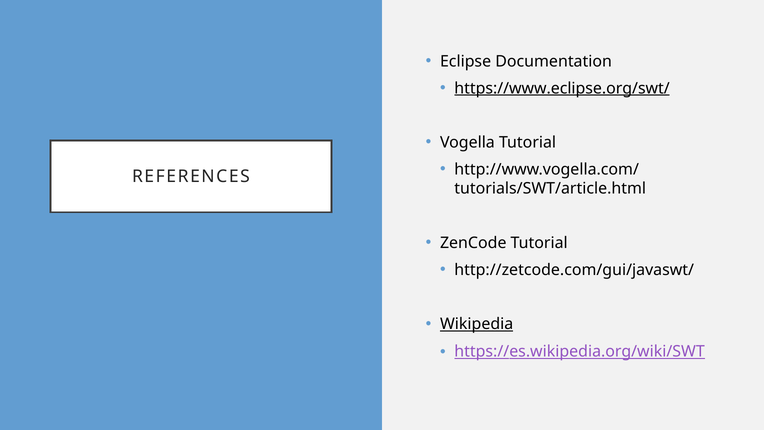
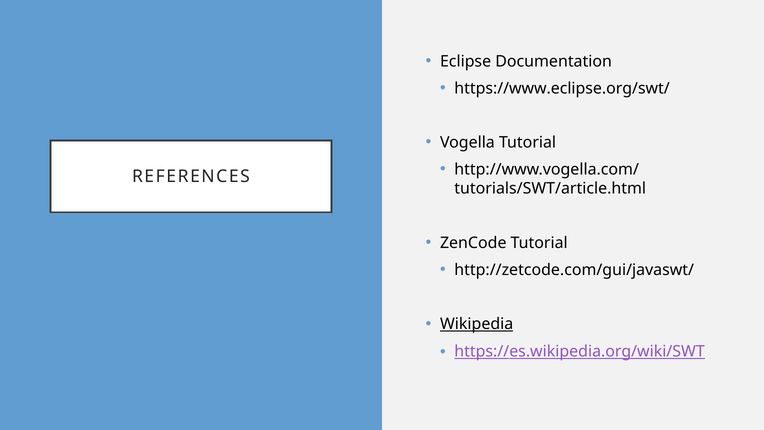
https://www.eclipse.org/swt/ underline: present -> none (562, 88)
